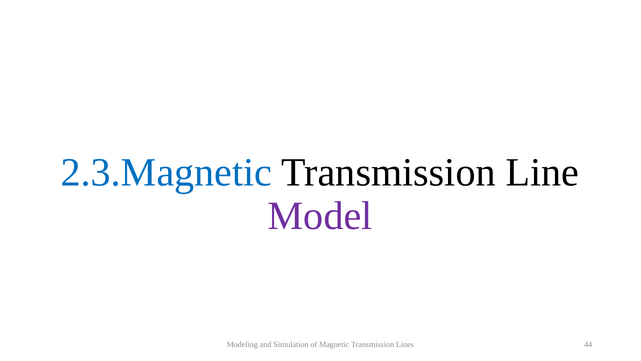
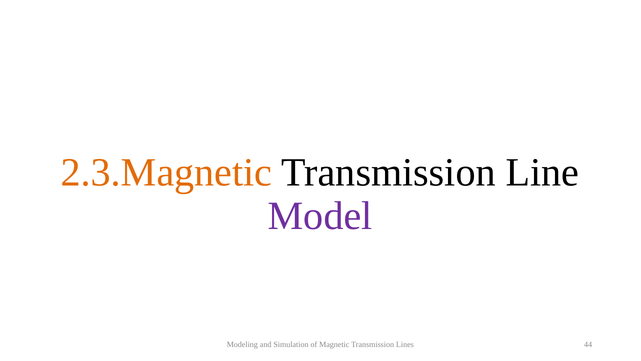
2.3.Magnetic colour: blue -> orange (166, 172)
